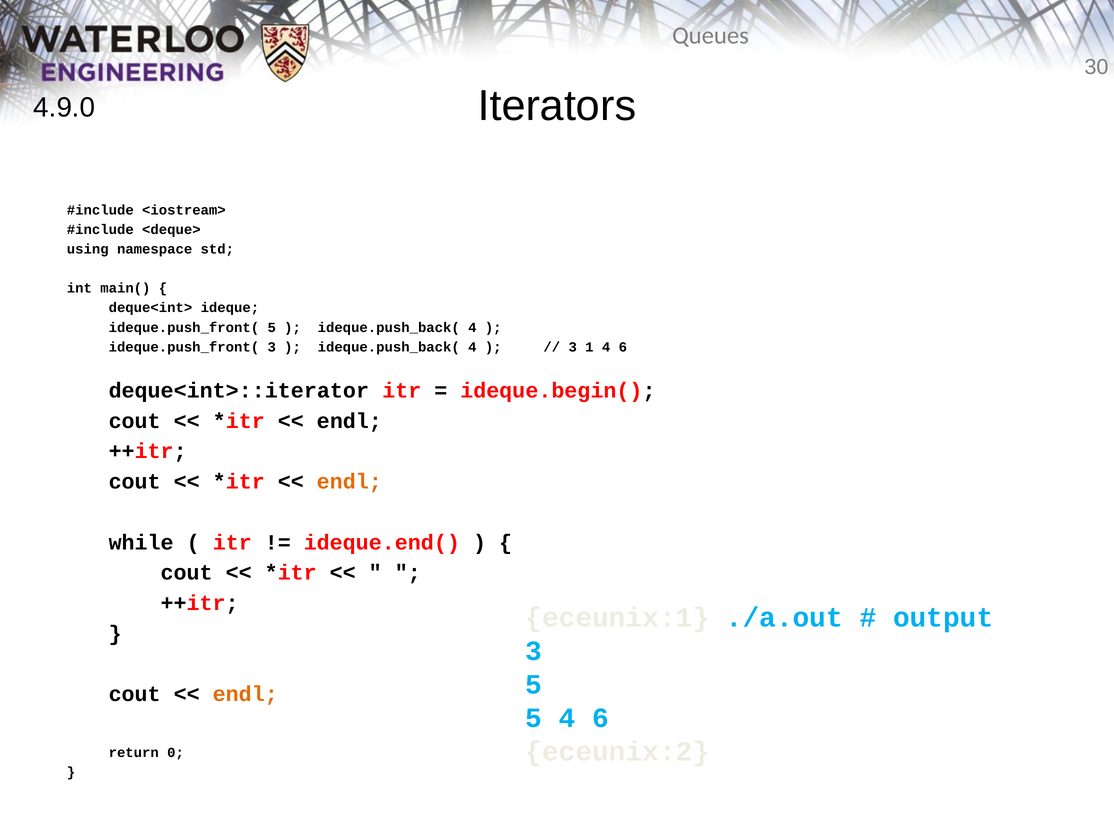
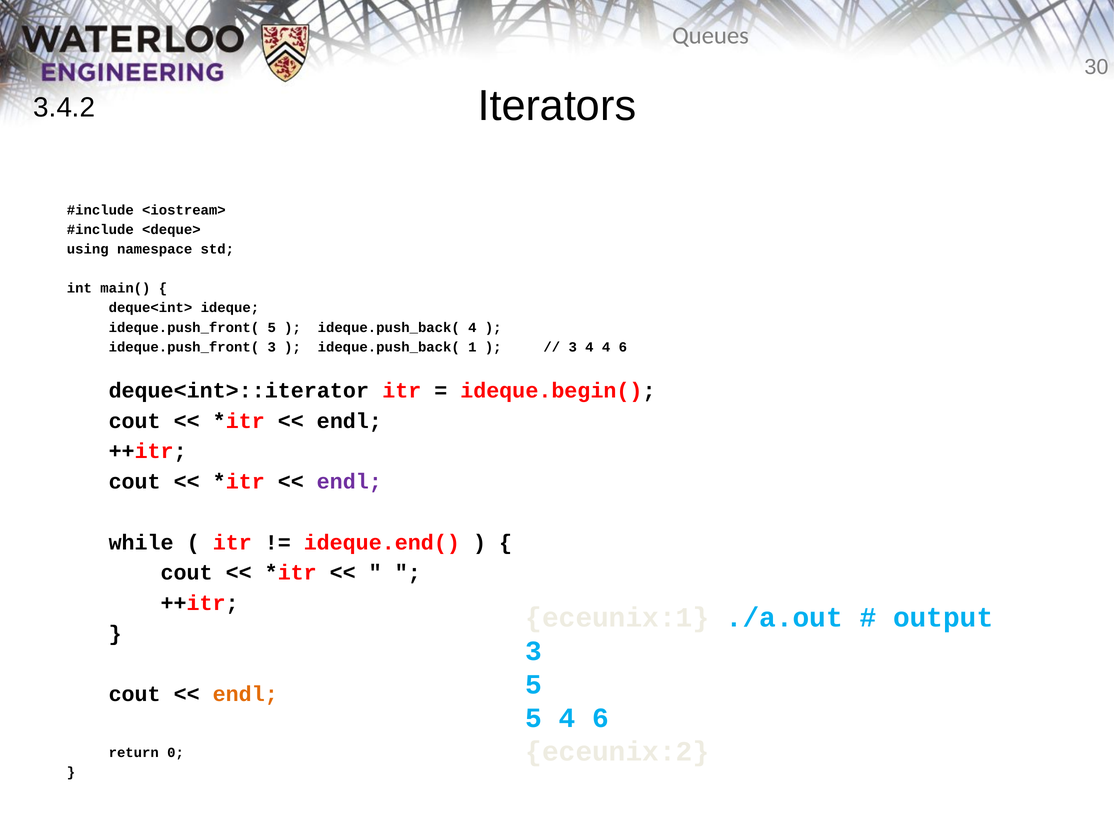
4.9.0: 4.9.0 -> 3.4.2 (64, 107)
4: 4 -> 1 (472, 347)
3 1: 1 -> 4 (589, 347)
endl colour: orange -> purple (349, 481)
